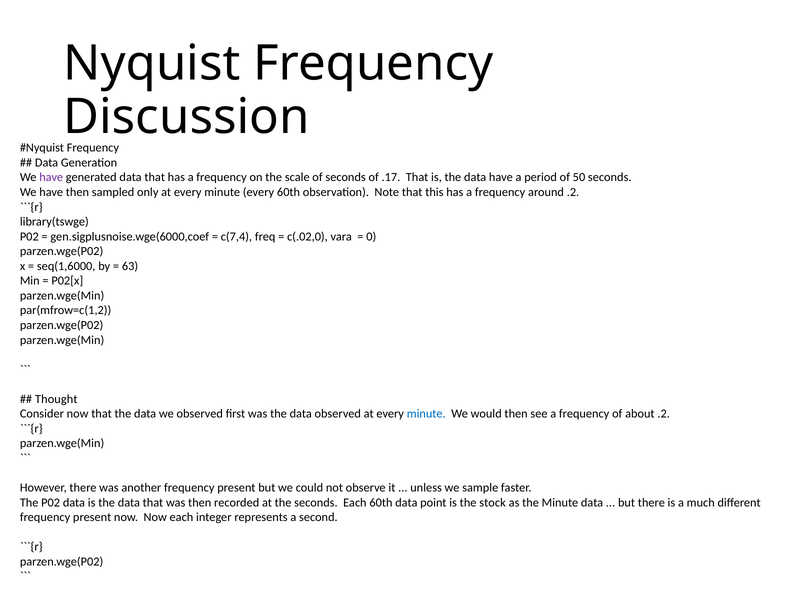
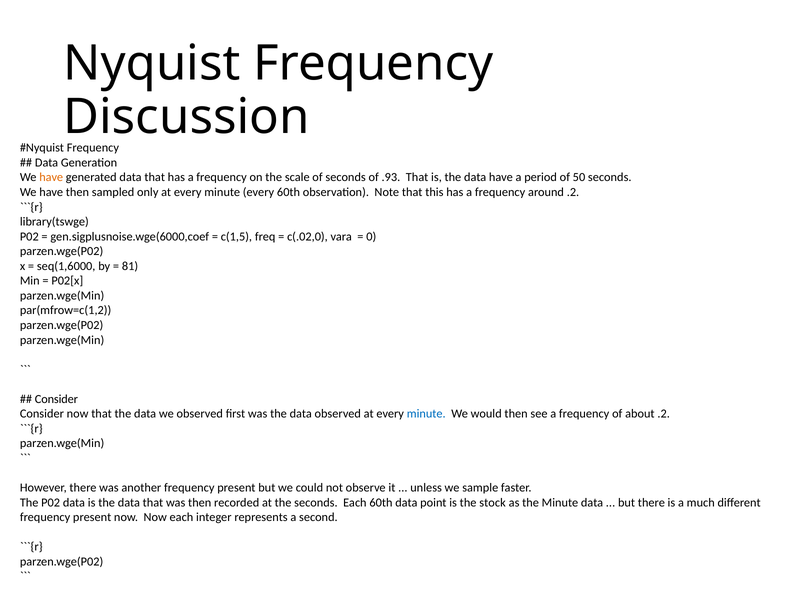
have colour: purple -> orange (51, 177)
.17: .17 -> .93 (391, 177)
c(7,4: c(7,4 -> c(1,5 (236, 236)
63: 63 -> 81 (130, 266)
Thought: Thought -> Consider (56, 399)
